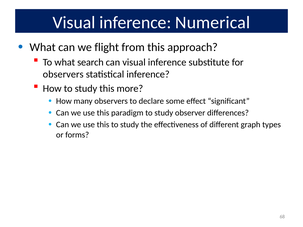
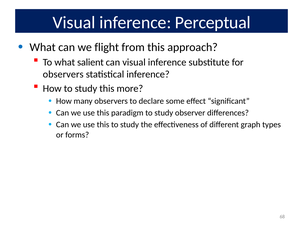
Numerical: Numerical -> Perceptual (213, 22)
search: search -> salient (90, 62)
